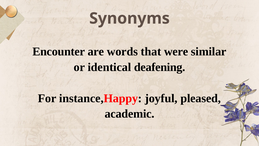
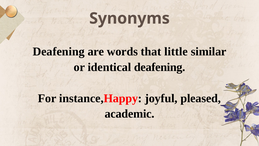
Encounter: Encounter -> Deafening (59, 52)
were: were -> little (176, 52)
